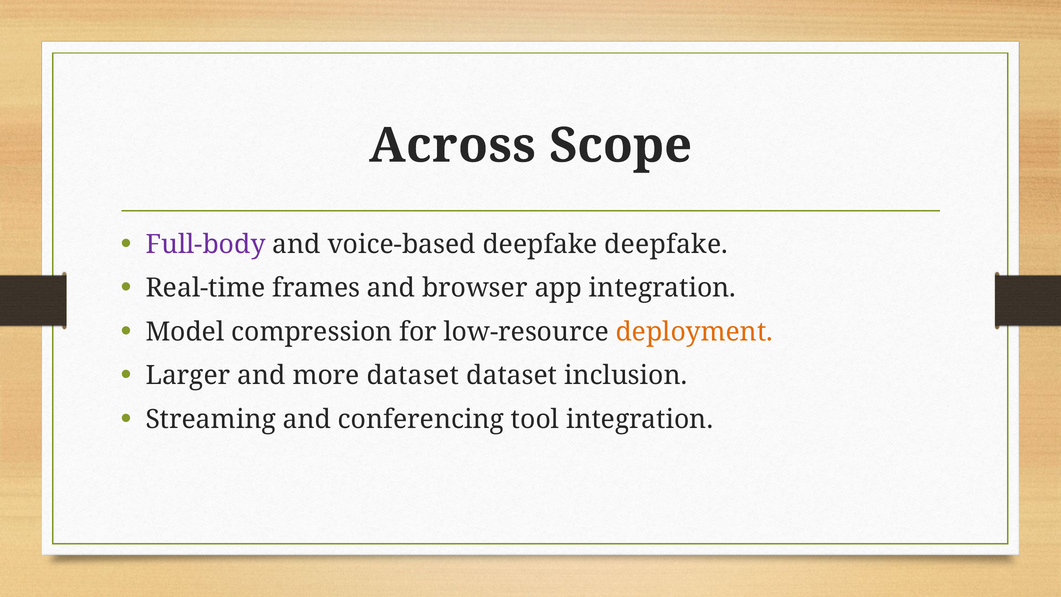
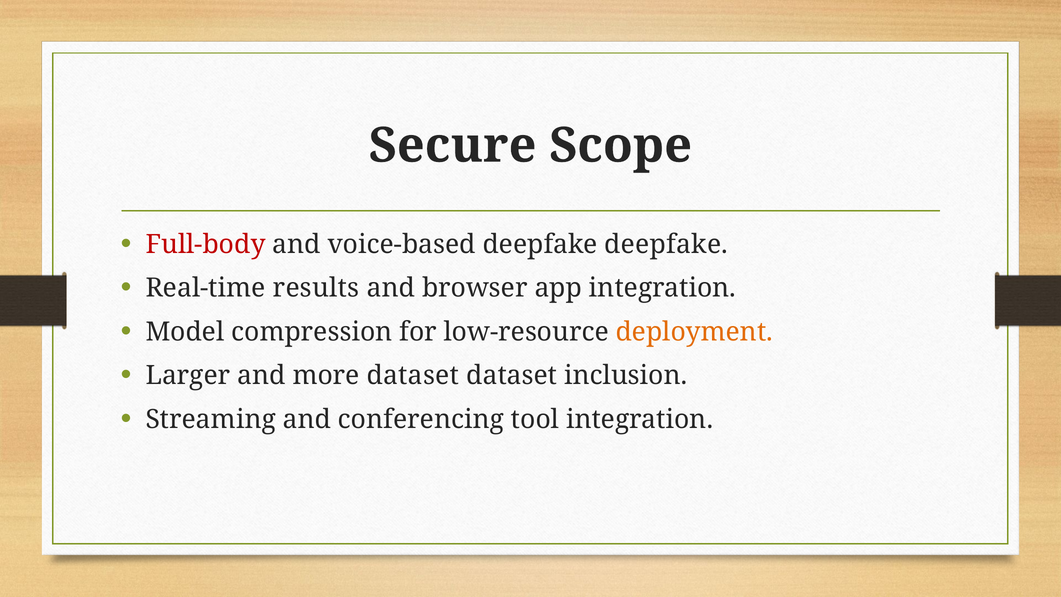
Across: Across -> Secure (453, 146)
Full-body colour: purple -> red (206, 244)
frames: frames -> results (316, 288)
